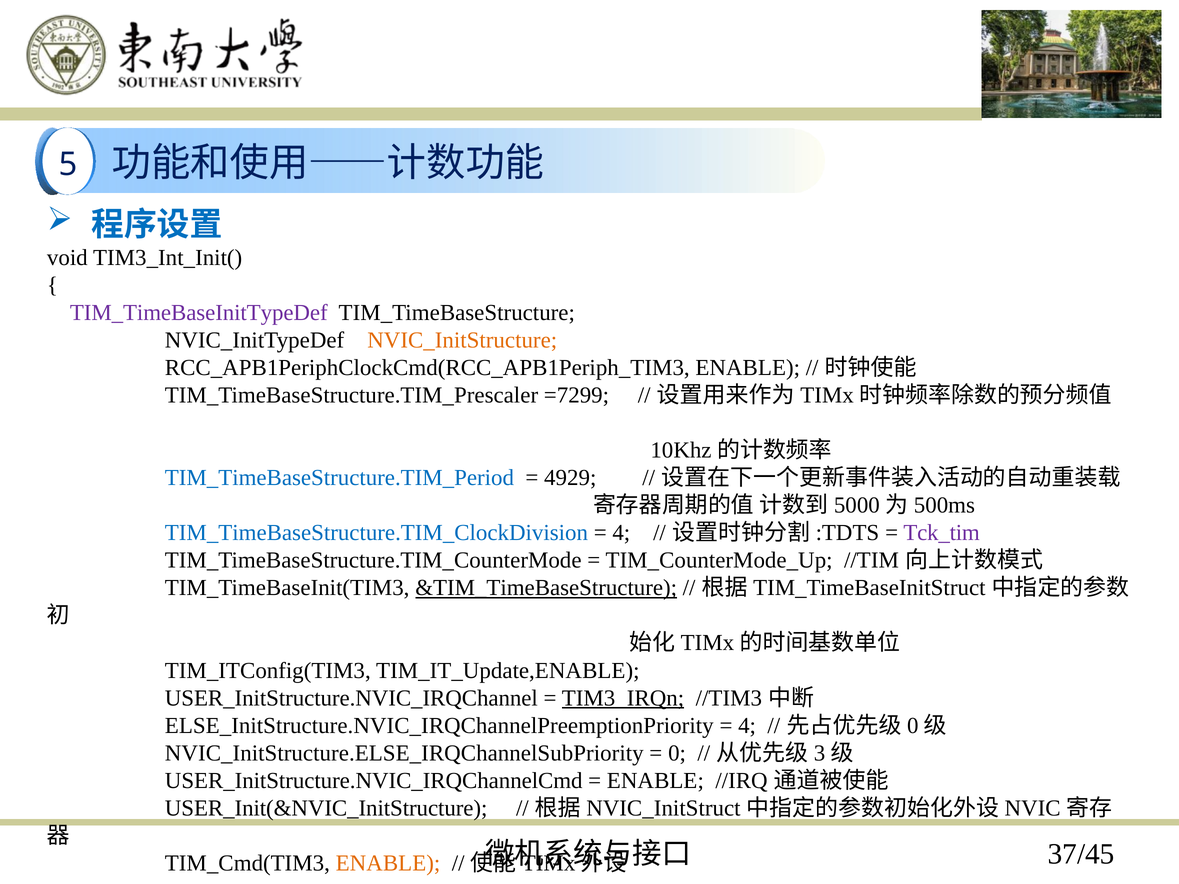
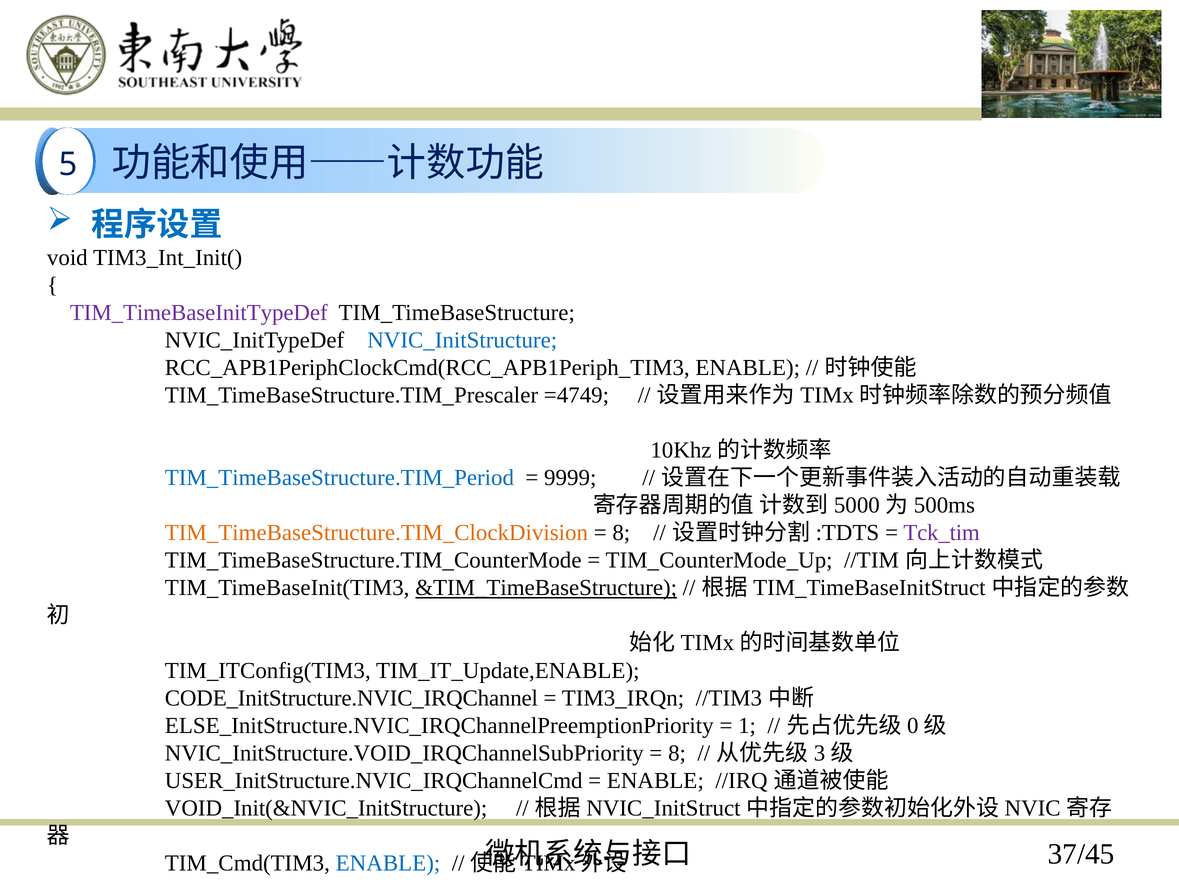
NVIC_InitStructure colour: orange -> blue (462, 340)
=7299: =7299 -> =4749 (576, 395)
4929: 4929 -> 9999 (570, 478)
TIM_TimeBaseStructure.TIM_ClockDivision colour: blue -> orange (376, 533)
4: 4 -> 8 (621, 533)
USER_InitStructure.NVIC_IRQChannel: USER_InitStructure.NVIC_IRQChannel -> CODE_InitStructure.NVIC_IRQChannel (351, 698)
TIM3_IRQn underline: present -> none (623, 698)
4: 4 -> 1 (747, 726)
NVIC_InitStructure.ELSE_IRQChannelSubPriority: NVIC_InitStructure.ELSE_IRQChannelSubPriority -> NVIC_InitStructure.VOID_IRQChannelSubPriority (404, 753)
0: 0 -> 8 (677, 753)
USER_Init(&NVIC_InitStructure: USER_Init(&NVIC_InitStructure -> VOID_Init(&NVIC_InitStructure (326, 808)
ENABLE colour: orange -> blue (388, 863)
